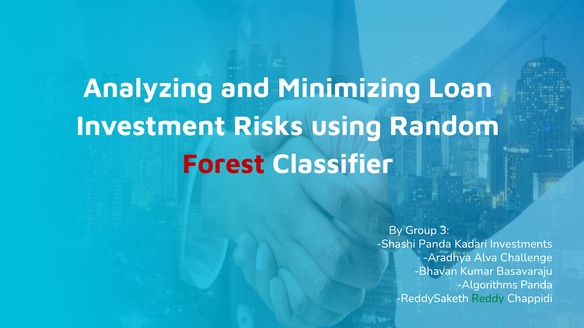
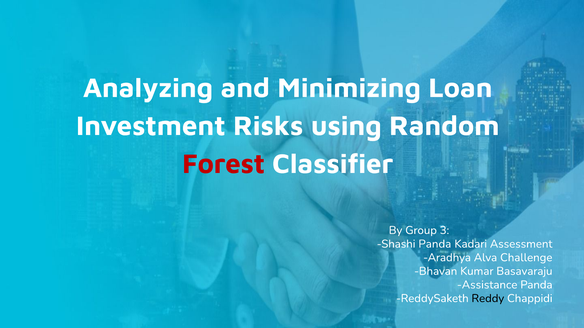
Investments: Investments -> Assessment (521, 244)
Algorithms: Algorithms -> Assistance (487, 285)
Reddy colour: green -> black (488, 299)
